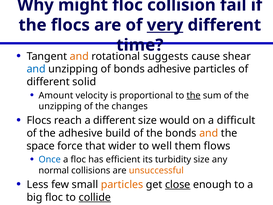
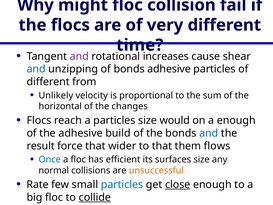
very underline: present -> none (165, 25)
and colour: orange -> purple (79, 56)
suggests: suggests -> increases (166, 56)
solid: solid -> from (84, 82)
Amount: Amount -> Unlikely (56, 95)
the underline: present -> none (194, 95)
unzipping: unzipping -> horizontal (60, 106)
a different: different -> particles (114, 120)
a difficult: difficult -> enough (236, 120)
and colour: orange -> blue (209, 133)
space: space -> result (41, 146)
to well: well -> that (162, 146)
turbidity: turbidity -> surfaces (173, 159)
Less: Less -> Rate (38, 184)
particles colour: orange -> blue (122, 184)
